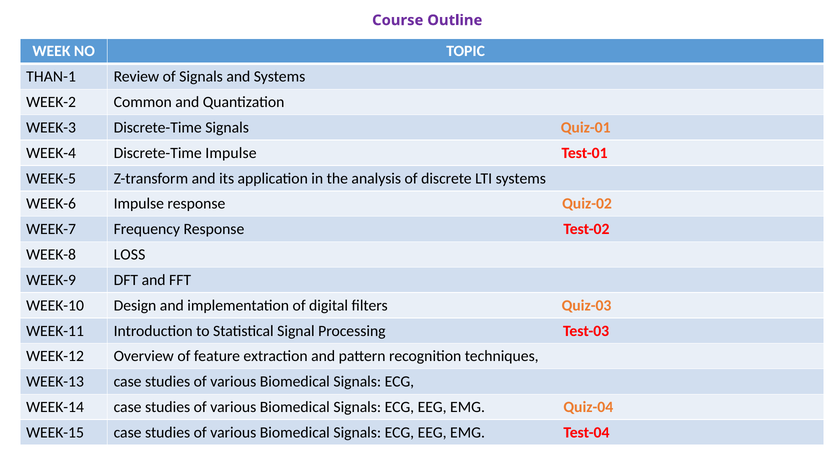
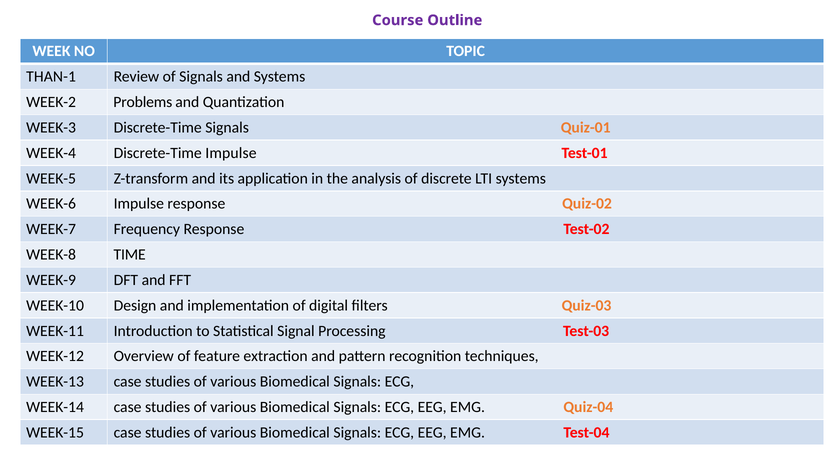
Common: Common -> Problems (143, 102)
LOSS: LOSS -> TIME (130, 255)
